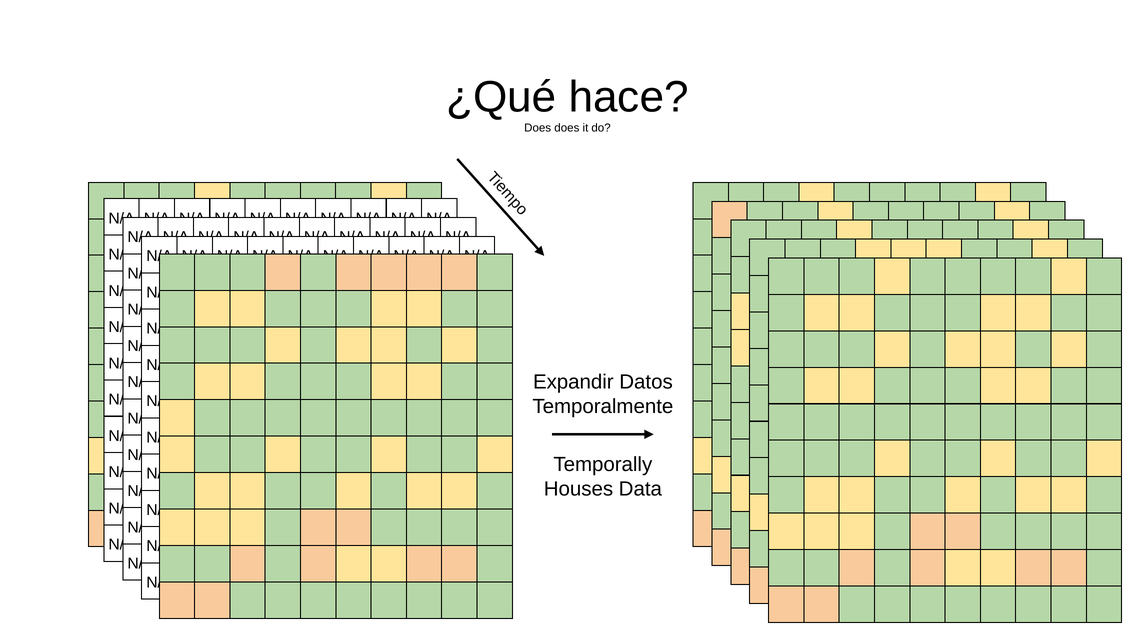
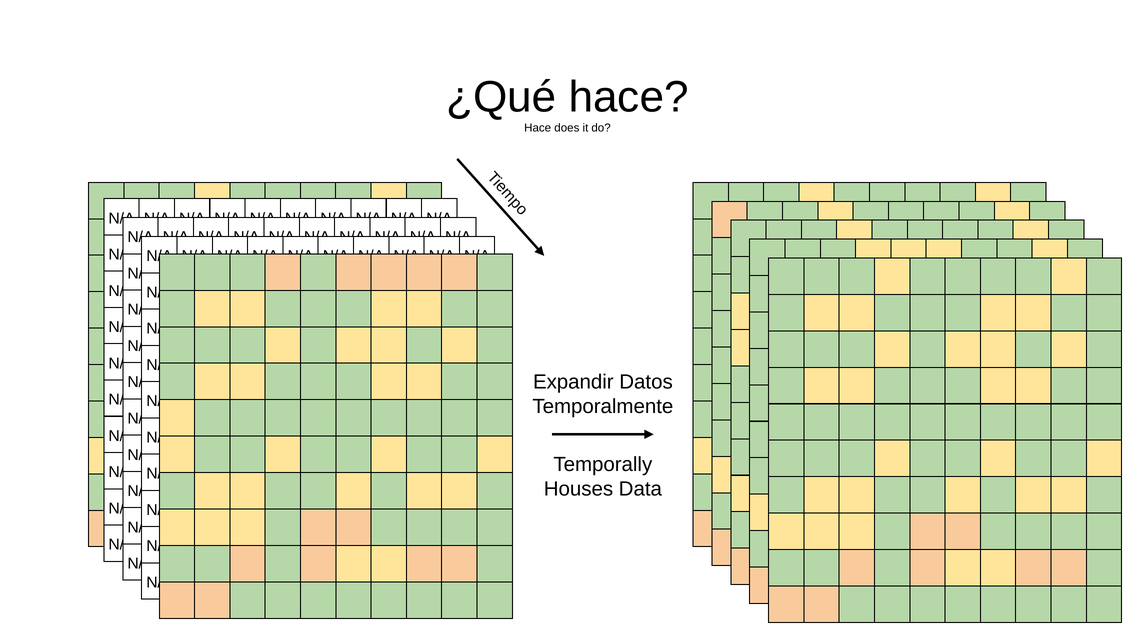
Does: Does -> Hace (538, 128)
